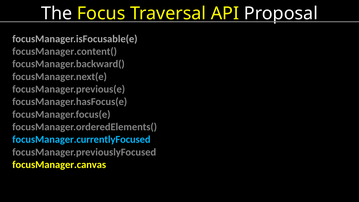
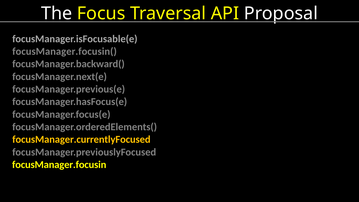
focusManager.content(: focusManager.content( -> focusManager.focusin( (65, 51)
focusManager.currentlyFocused colour: light blue -> yellow (81, 139)
focusManager.canvas: focusManager.canvas -> focusManager.focusin (59, 165)
